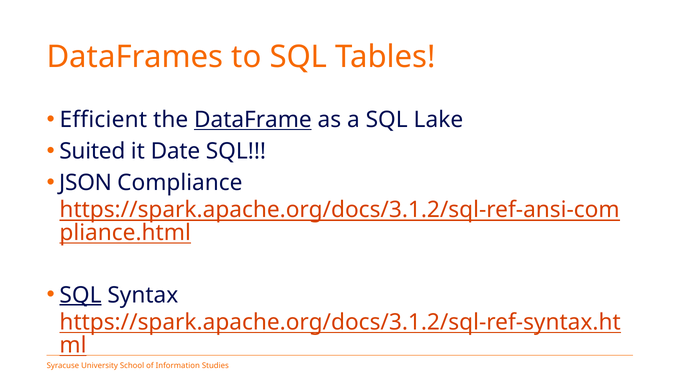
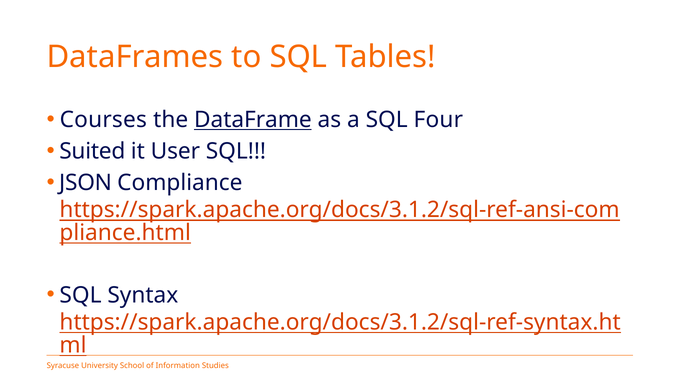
Efficient: Efficient -> Courses (103, 120)
Lake: Lake -> Four (438, 120)
Date: Date -> User (175, 151)
SQL underline: present -> none (81, 295)
